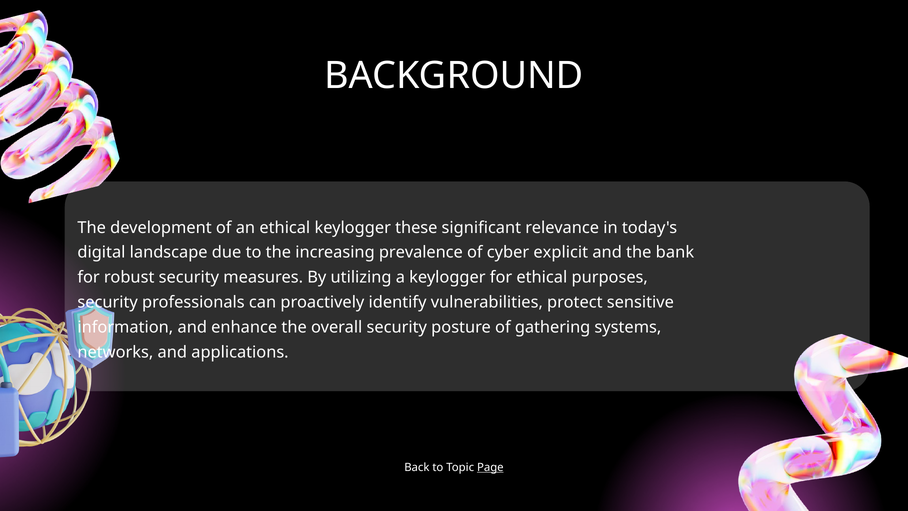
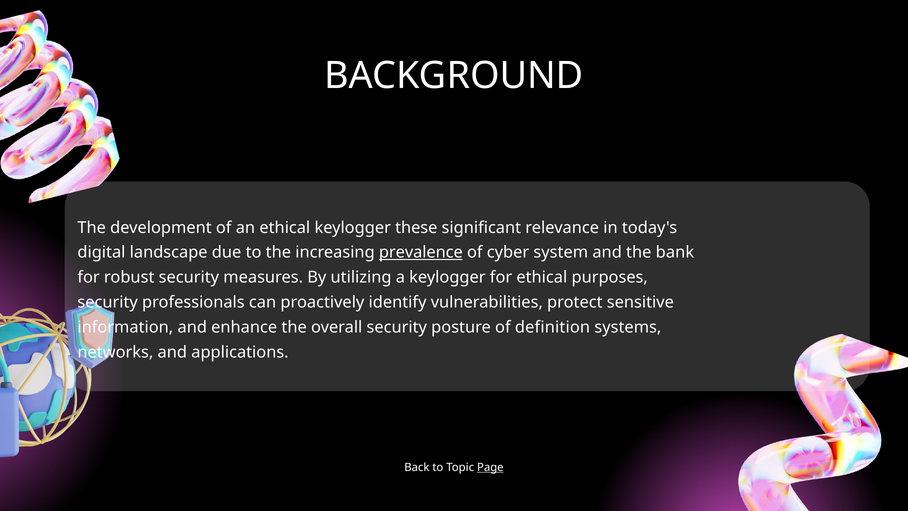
prevalence underline: none -> present (421, 252)
explicit: explicit -> system (561, 252)
gathering: gathering -> definition (553, 327)
